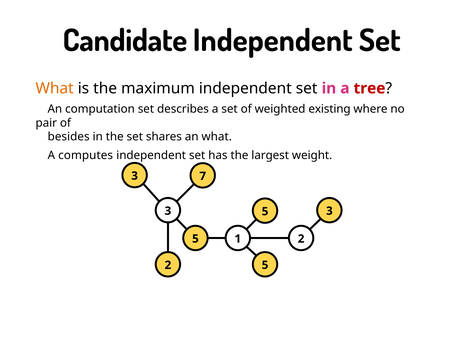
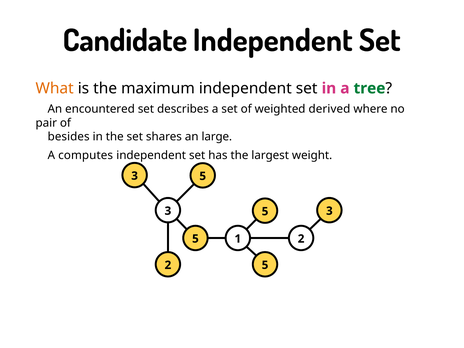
tree colour: red -> green (369, 88)
computation: computation -> encountered (100, 109)
existing: existing -> derived (329, 109)
an what: what -> large (217, 137)
3 7: 7 -> 5 (203, 176)
